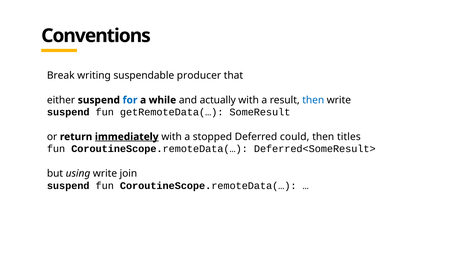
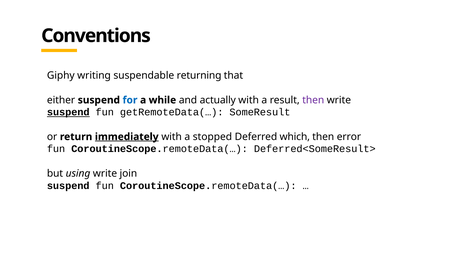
Break: Break -> Giphy (61, 76)
producer: producer -> returning (199, 76)
then colour: blue -> purple (313, 100)
suspend underline: none -> present (68, 112)
could: could -> which (295, 137)
titles: titles -> error (349, 137)
